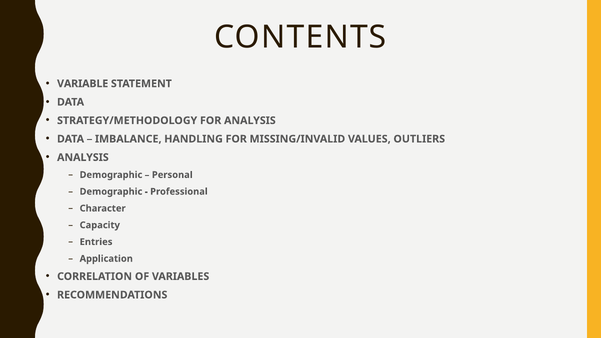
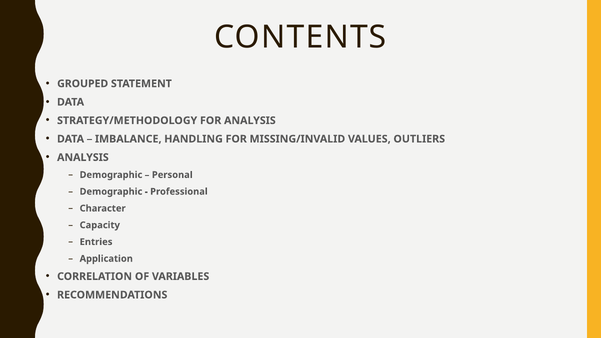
VARIABLE: VARIABLE -> GROUPED (83, 84)
